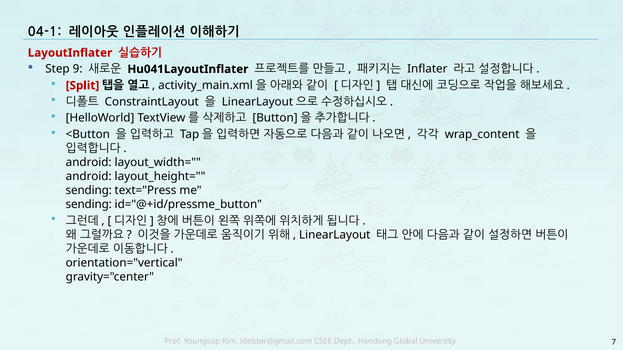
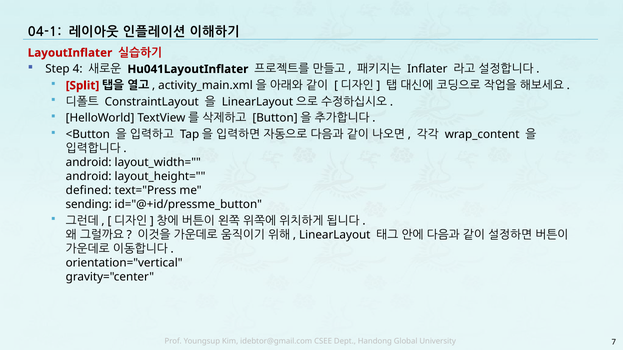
9: 9 -> 4 (78, 69)
sending: sending -> defined (89, 191)
